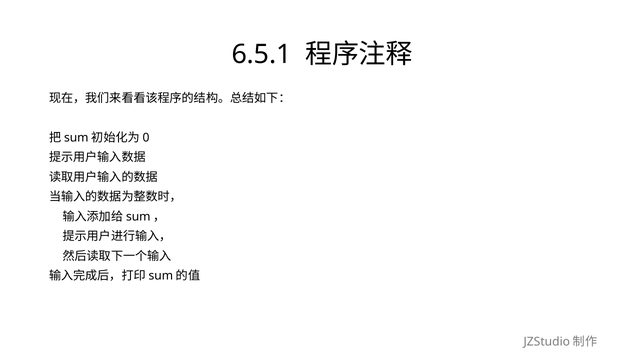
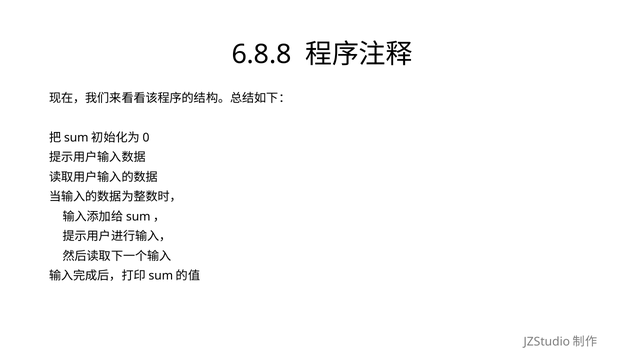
6.5.1: 6.5.1 -> 6.8.8 (262, 55)
